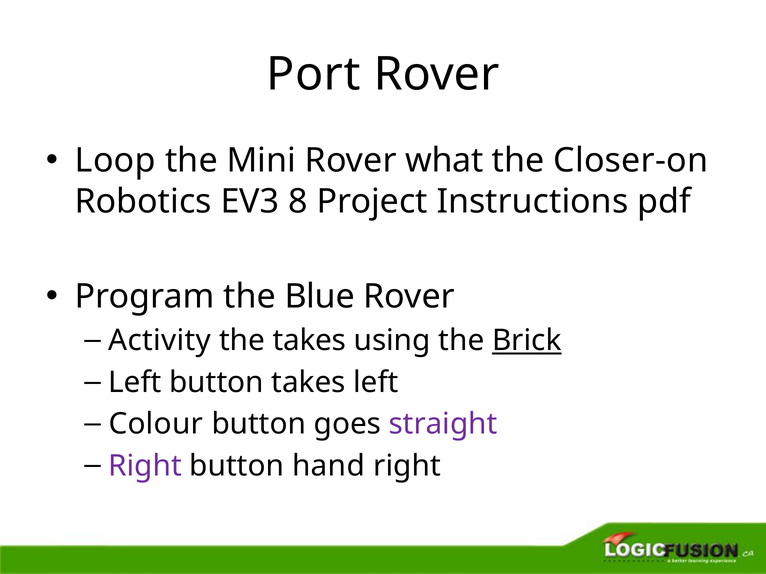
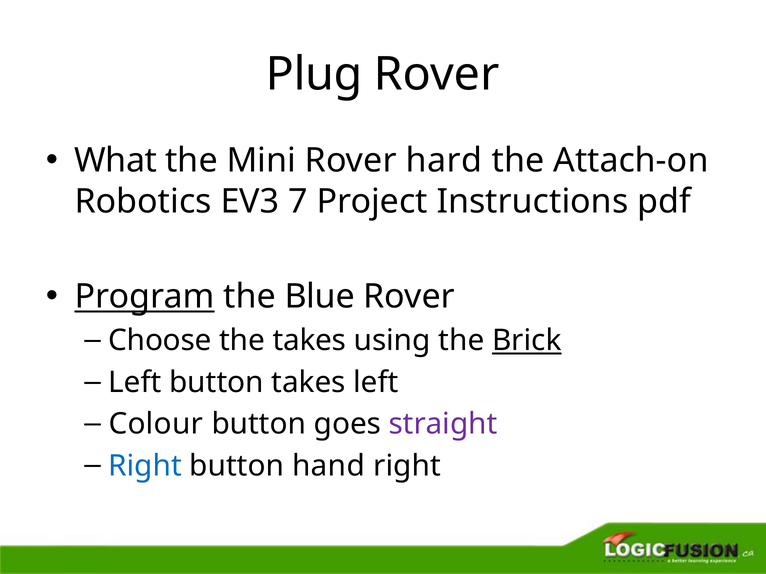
Port: Port -> Plug (314, 74)
Loop: Loop -> What (116, 161)
what: what -> hard (444, 161)
Closer-on: Closer-on -> Attach-on (631, 161)
8: 8 -> 7 (298, 202)
Program underline: none -> present (145, 297)
Activity: Activity -> Choose (160, 341)
Right colour: purple -> blue (145, 466)
